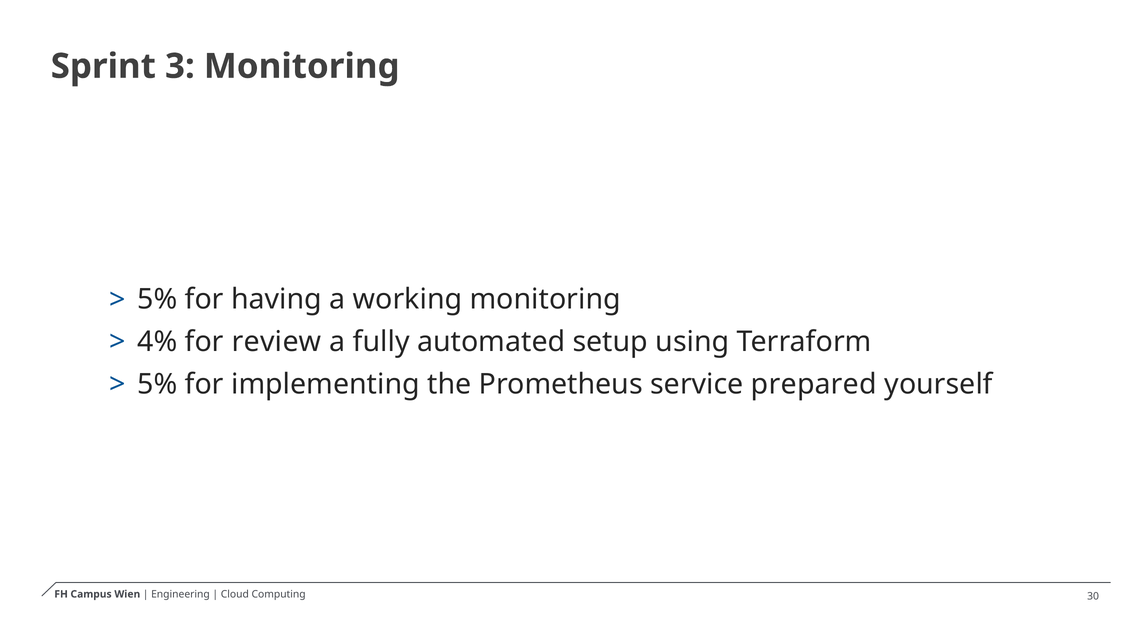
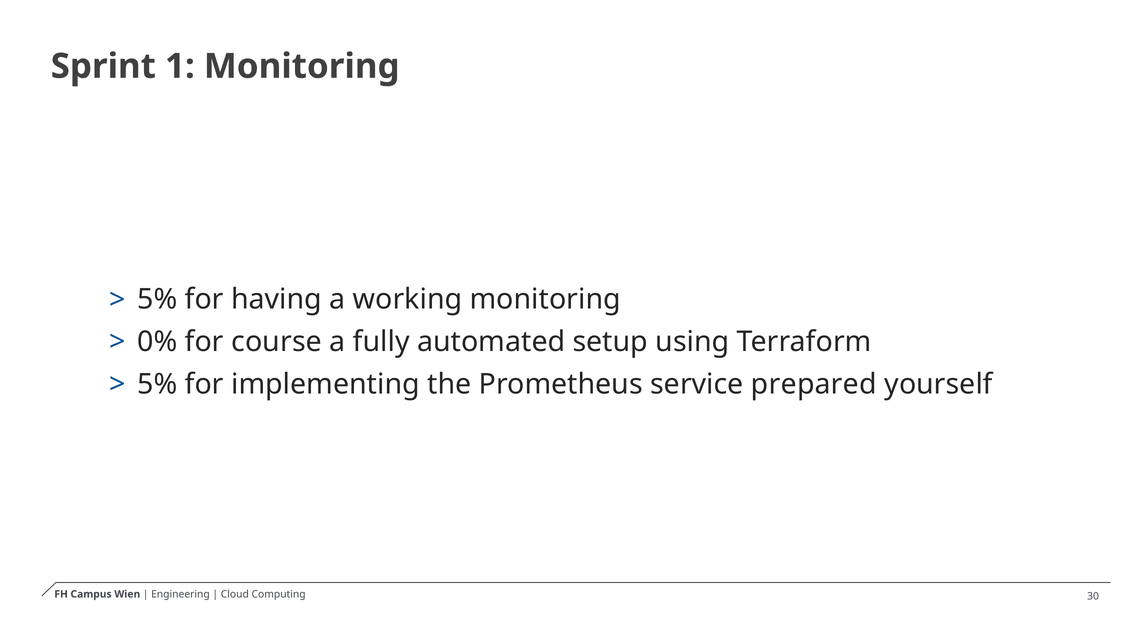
3: 3 -> 1 (180, 66)
4%: 4% -> 0% (157, 342)
review: review -> course (277, 342)
